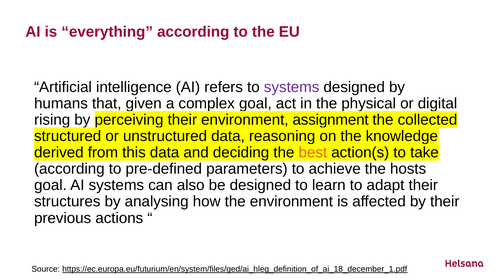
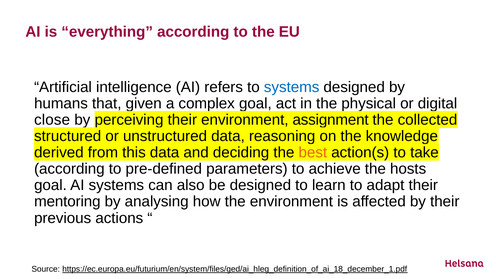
systems colour: purple -> blue (292, 87)
rising: rising -> close (52, 120)
structures: structures -> mentoring (67, 202)
